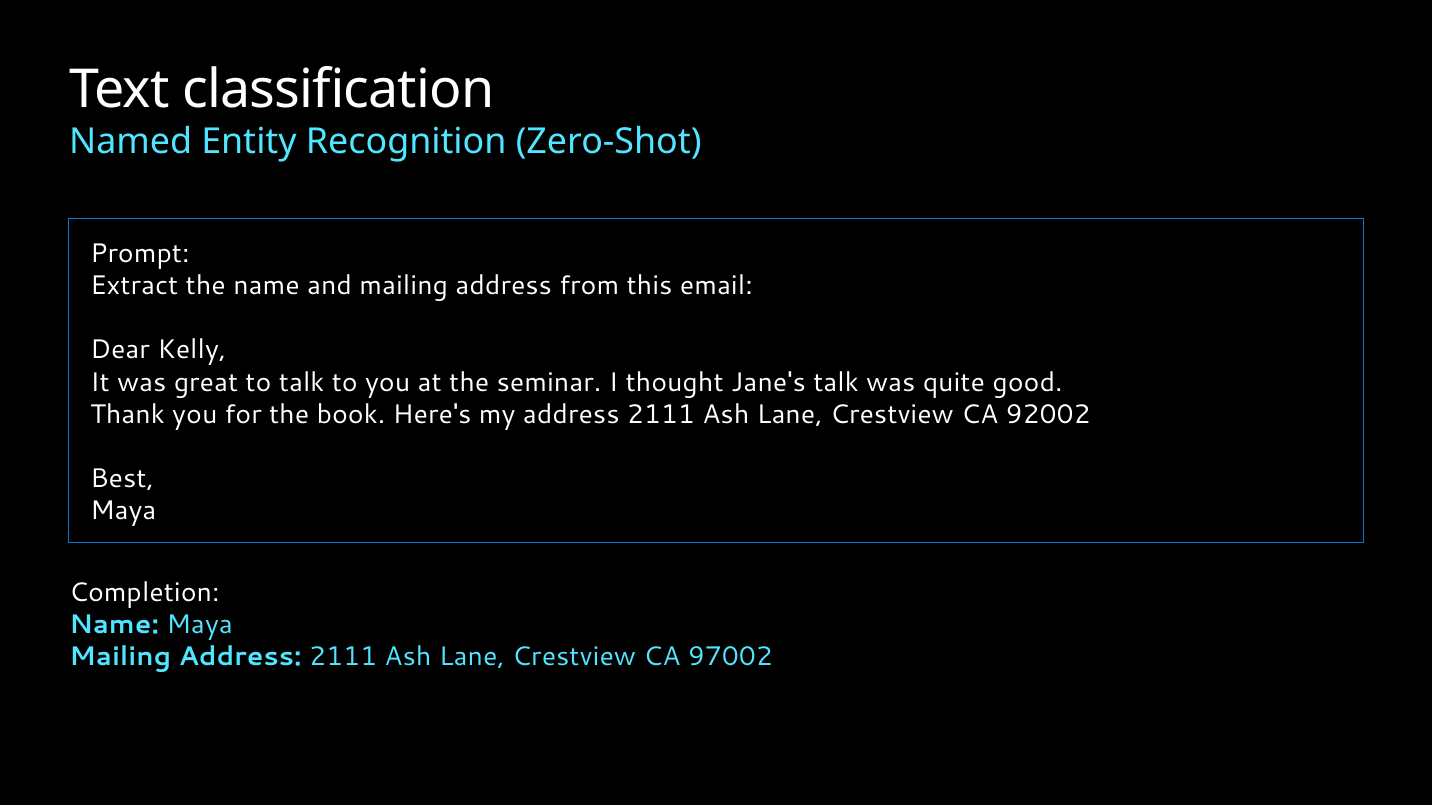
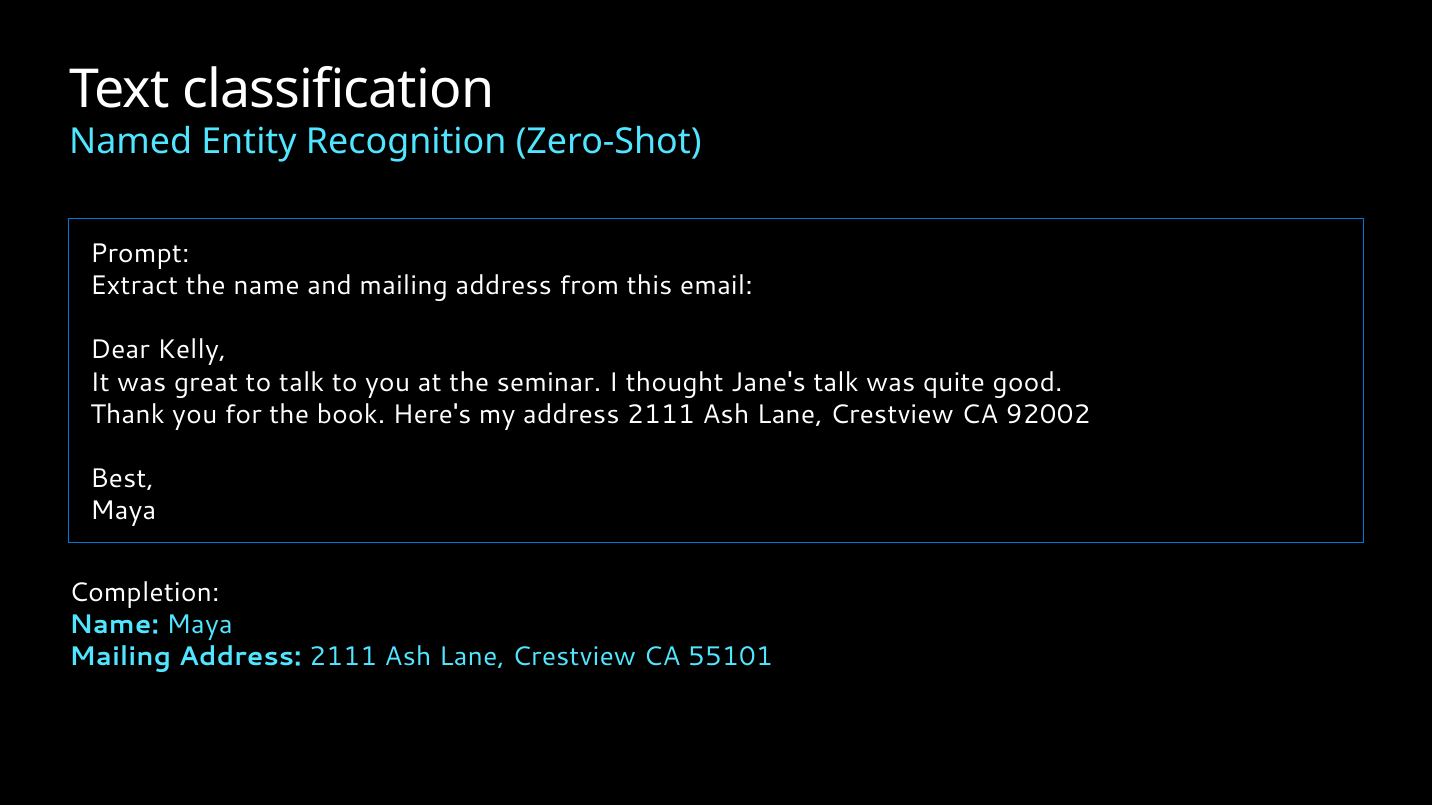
97002: 97002 -> 55101 (730, 657)
